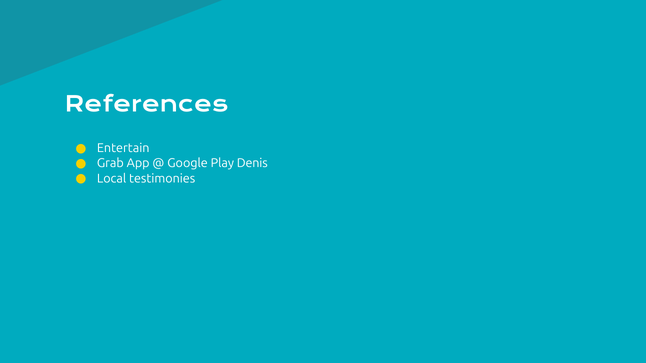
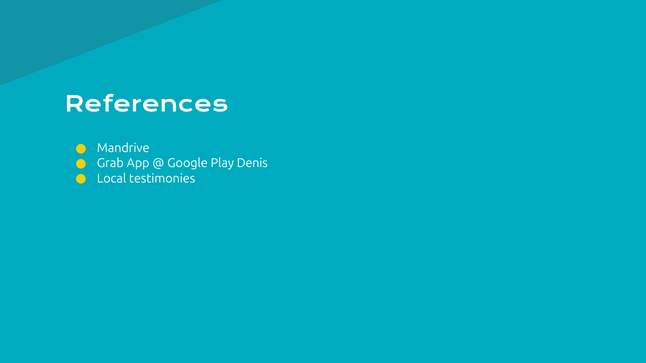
Entertain: Entertain -> Mandrive (123, 148)
